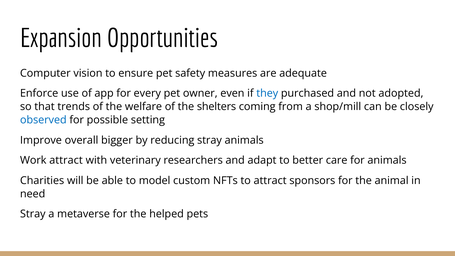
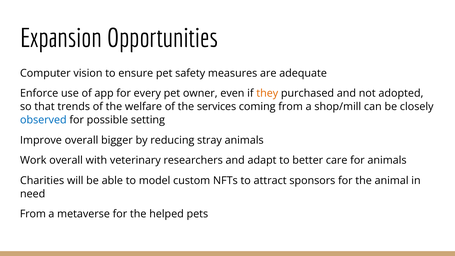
they colour: blue -> orange (267, 93)
shelters: shelters -> services (217, 107)
Work attract: attract -> overall (66, 160)
Stray: Stray -> From (33, 214)
